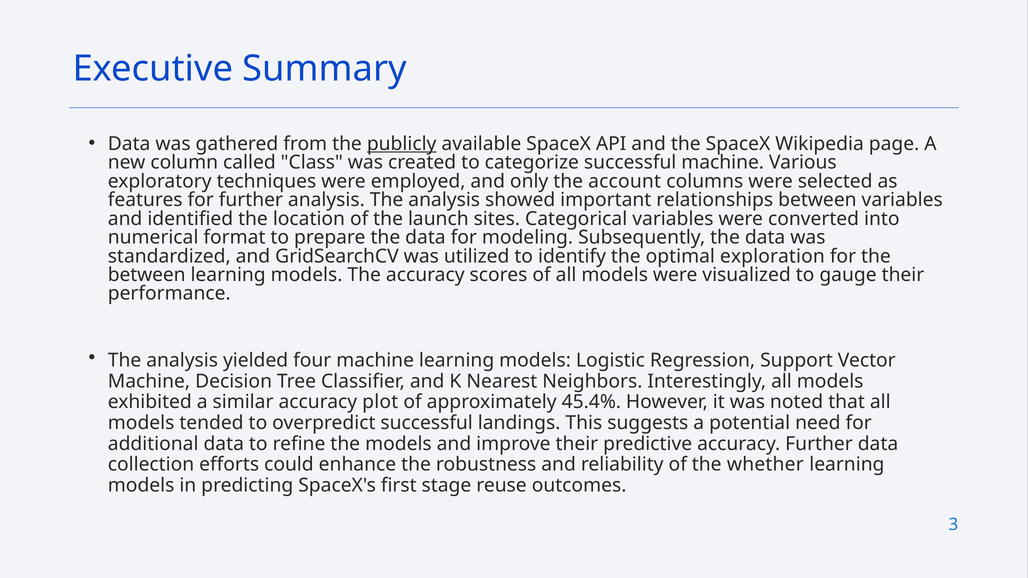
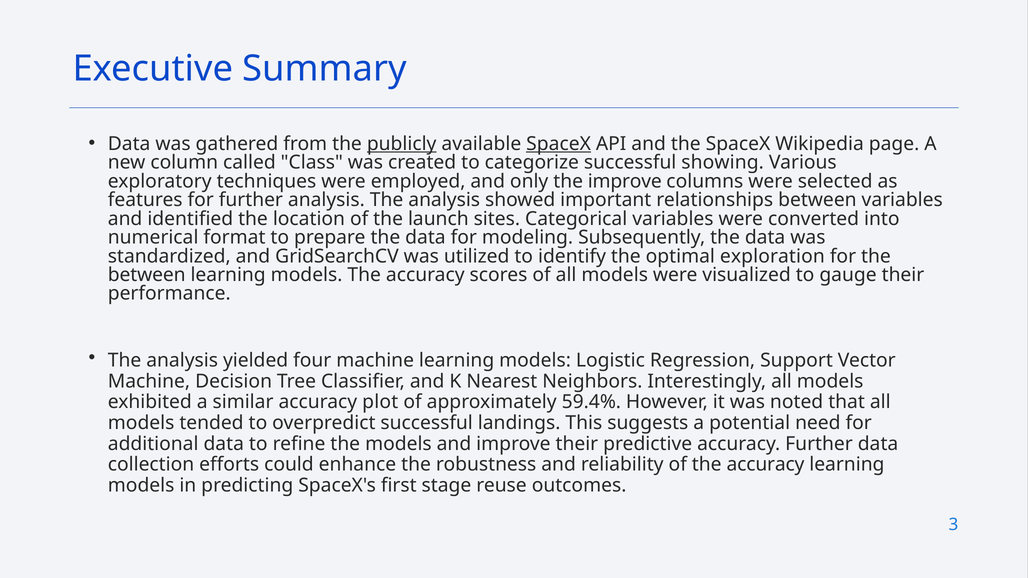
SpaceX underline: none -> present (559, 144)
successful machine: machine -> showing (723, 163)
the account: account -> improve (625, 181)
45.4%: 45.4% -> 59.4% (591, 402)
of the whether: whether -> accuracy (766, 465)
